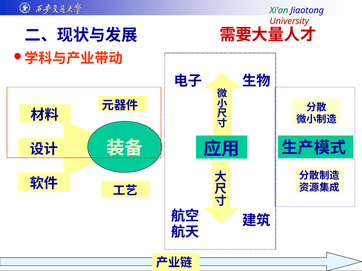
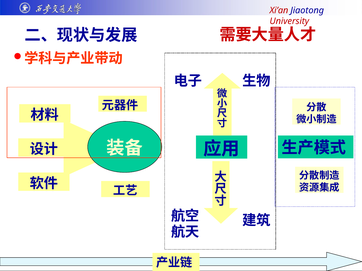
Xi’an colour: green -> red (279, 10)
